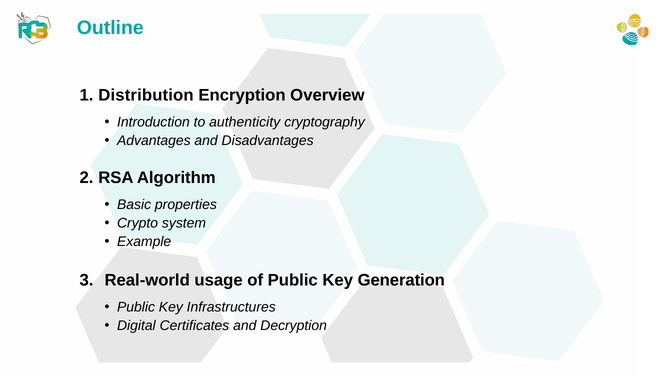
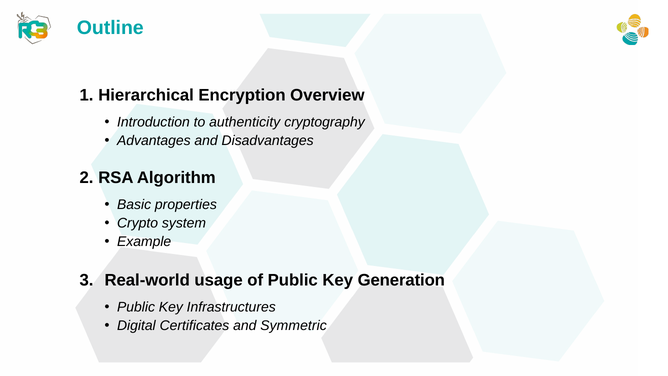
Distribution: Distribution -> Hierarchical (146, 95)
Decryption: Decryption -> Symmetric (294, 325)
